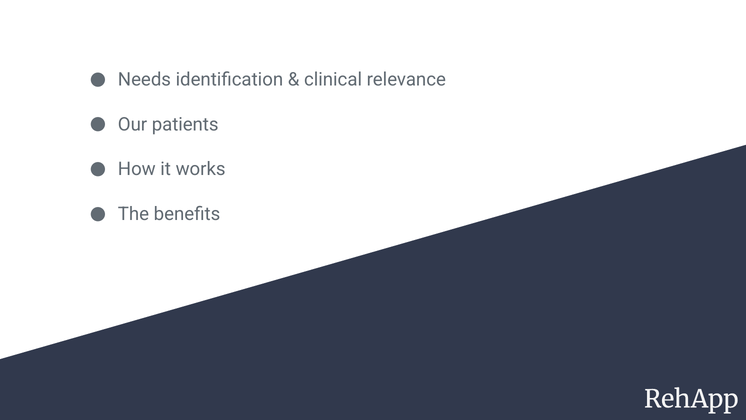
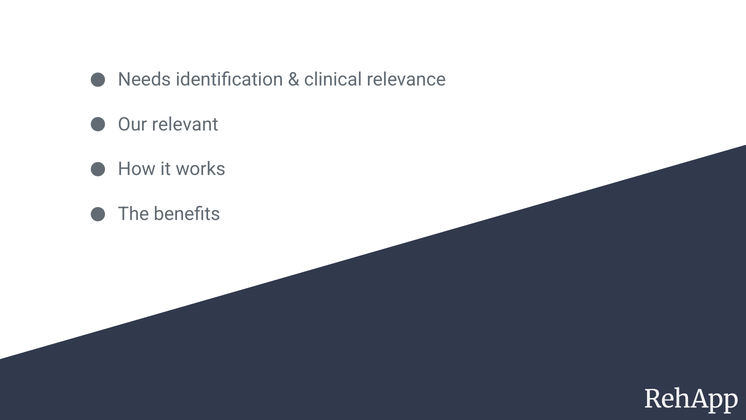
patients: patients -> relevant (185, 124)
